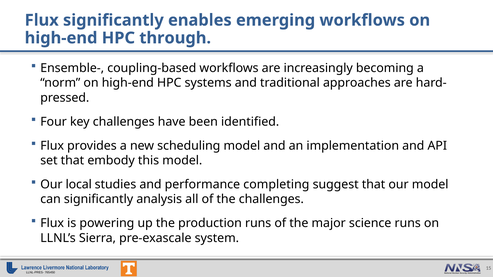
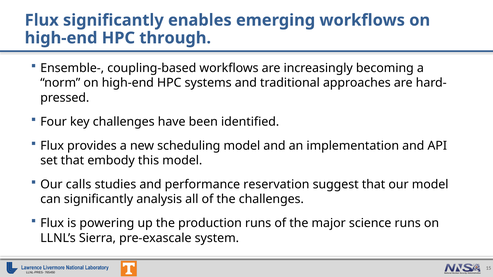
local: local -> calls (79, 185)
completing: completing -> reservation (276, 185)
